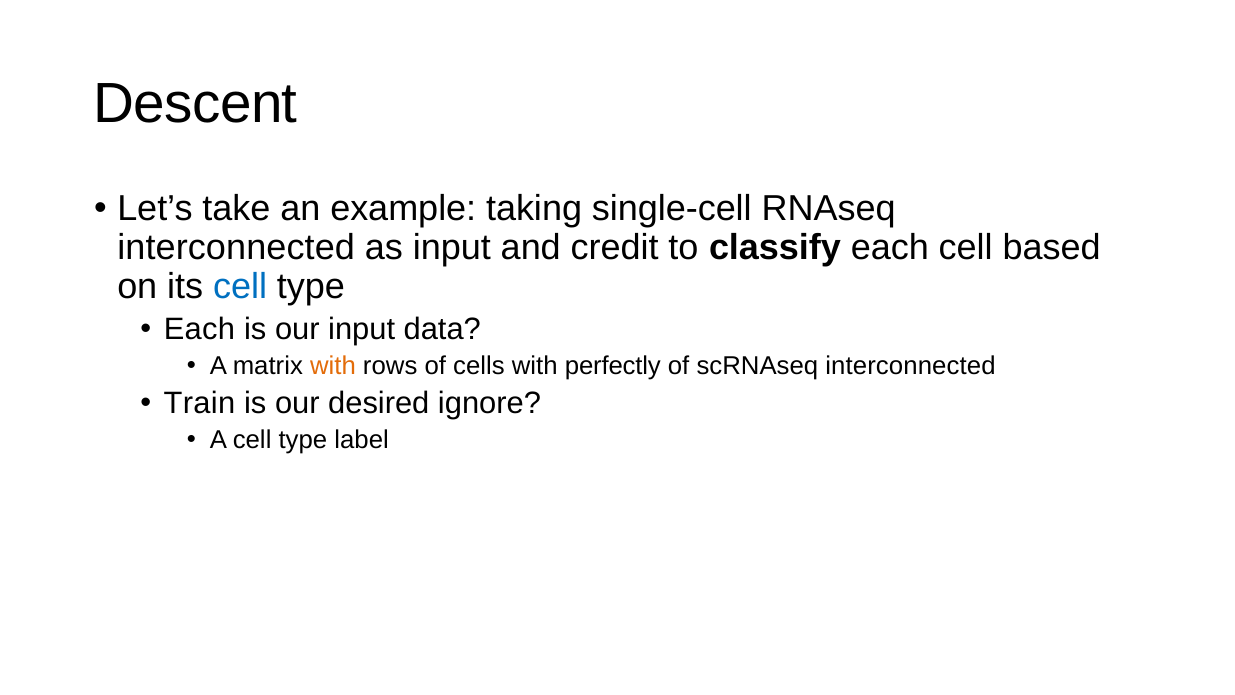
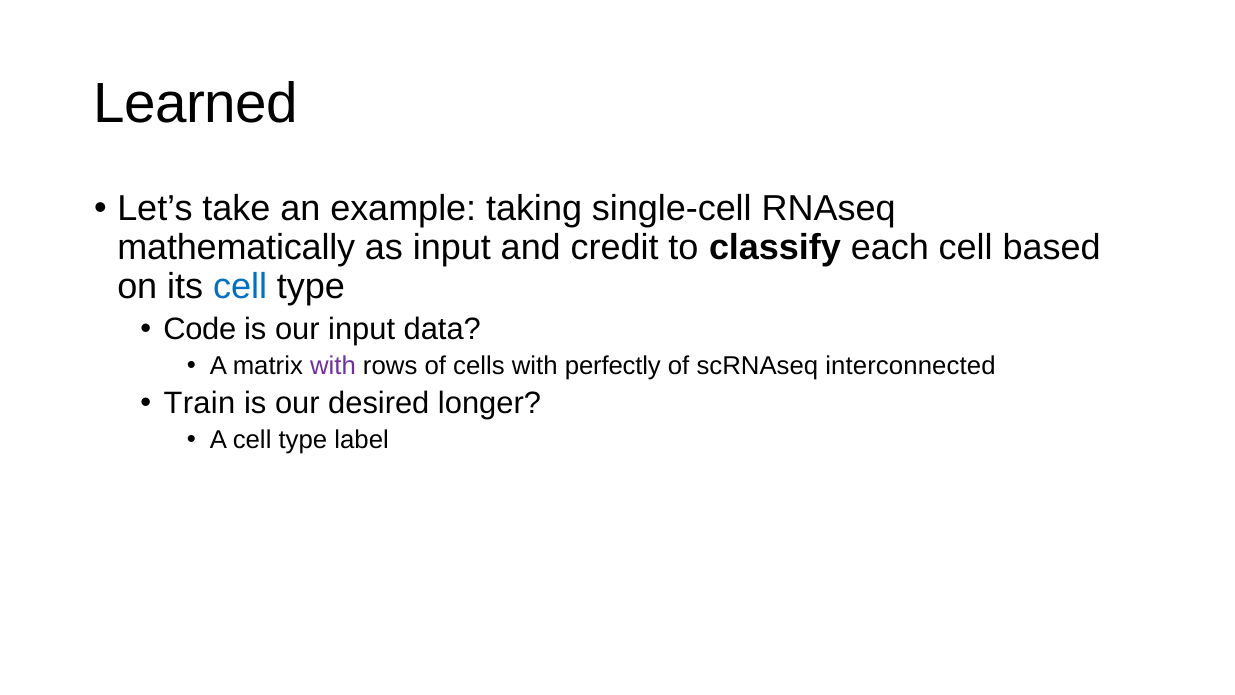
Descent: Descent -> Learned (196, 104)
interconnected: interconnected -> mathematically (236, 248)
Each: Each -> Code (200, 329)
with colour: orange -> purple (333, 366)
ignore: ignore -> longer (489, 403)
